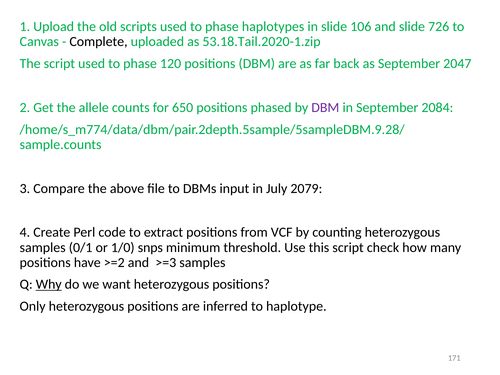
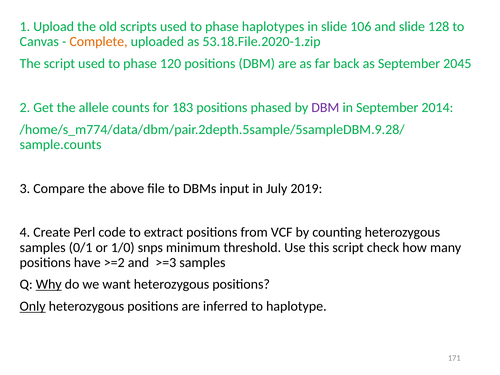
726: 726 -> 128 (439, 27)
Complete colour: black -> orange (98, 42)
53.18.Tail.2020-1.zip: 53.18.Tail.2020-1.zip -> 53.18.File.2020-1.zip (262, 42)
2047: 2047 -> 2045 (457, 64)
650: 650 -> 183 (183, 108)
2084: 2084 -> 2014 (437, 108)
2079: 2079 -> 2019 (306, 188)
Only underline: none -> present (33, 306)
